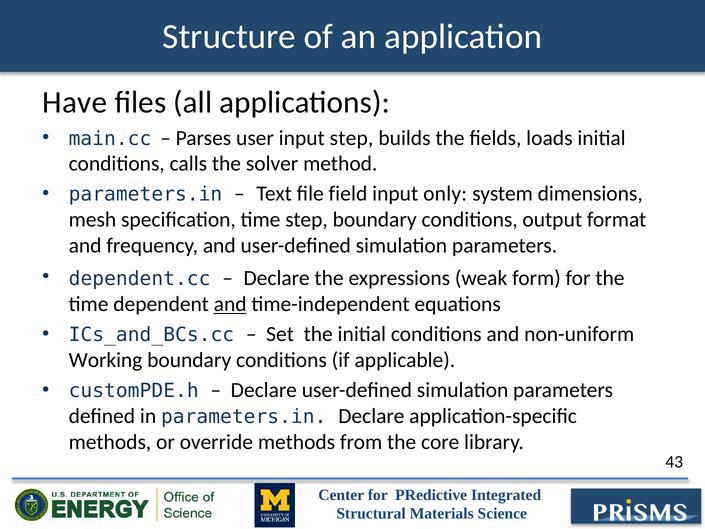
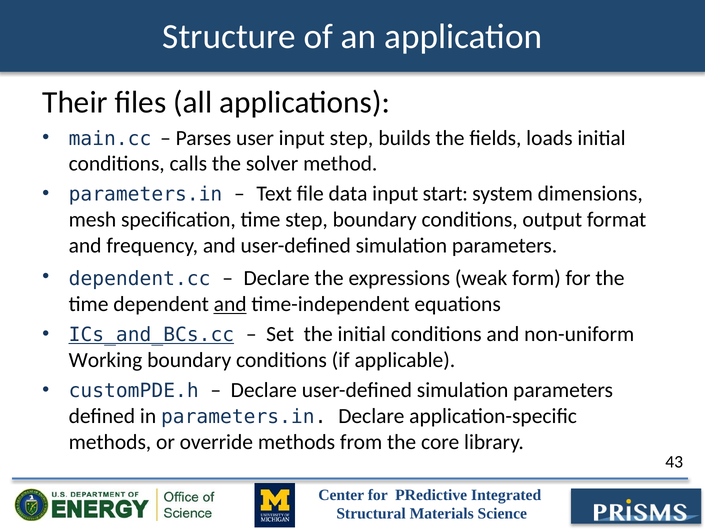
Have: Have -> Their (75, 103)
field: field -> data (348, 194)
only: only -> start (445, 194)
ICs_and_BCs.cc underline: none -> present (151, 335)
